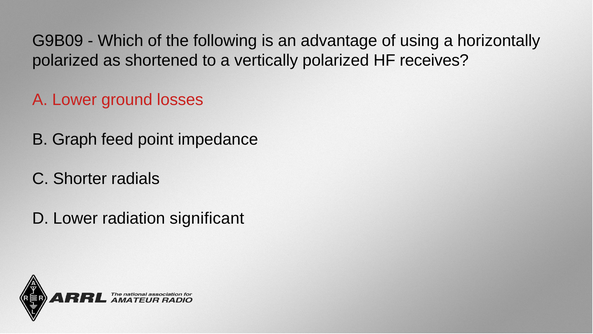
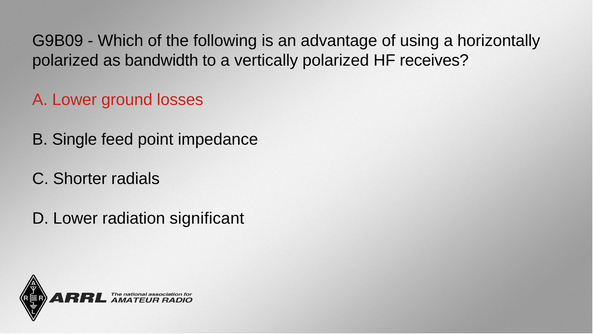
shortened: shortened -> bandwidth (162, 60)
Graph: Graph -> Single (75, 139)
